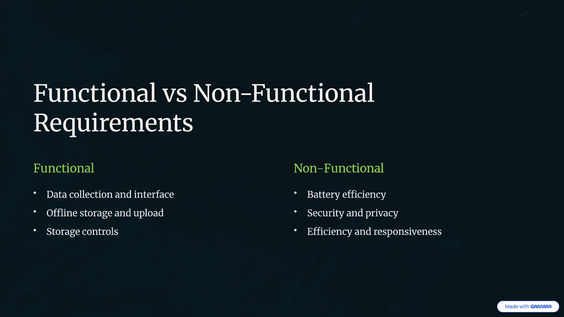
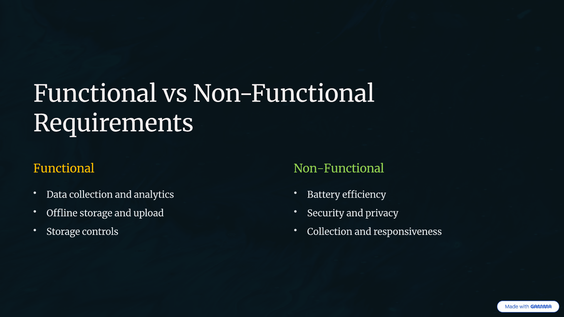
Functional colour: light green -> yellow (64, 169)
interface: interface -> analytics (154, 195)
Efficiency: Efficiency -> Collection (330, 232)
